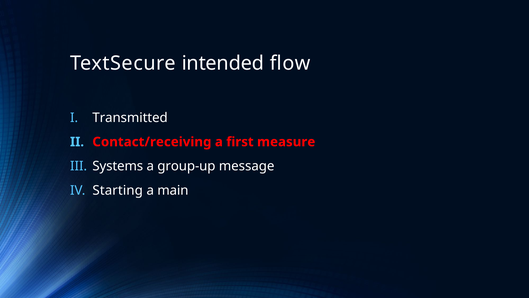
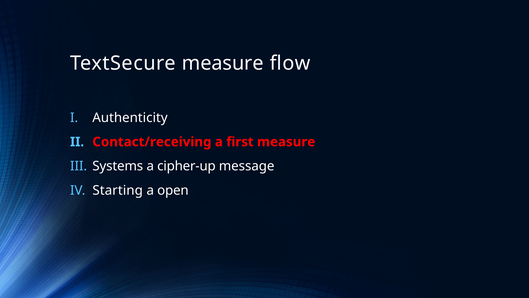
TextSecure intended: intended -> measure (223, 63)
Transmitted: Transmitted -> Authenticity (130, 118)
group-up: group-up -> cipher-up (186, 166)
main: main -> open (173, 190)
